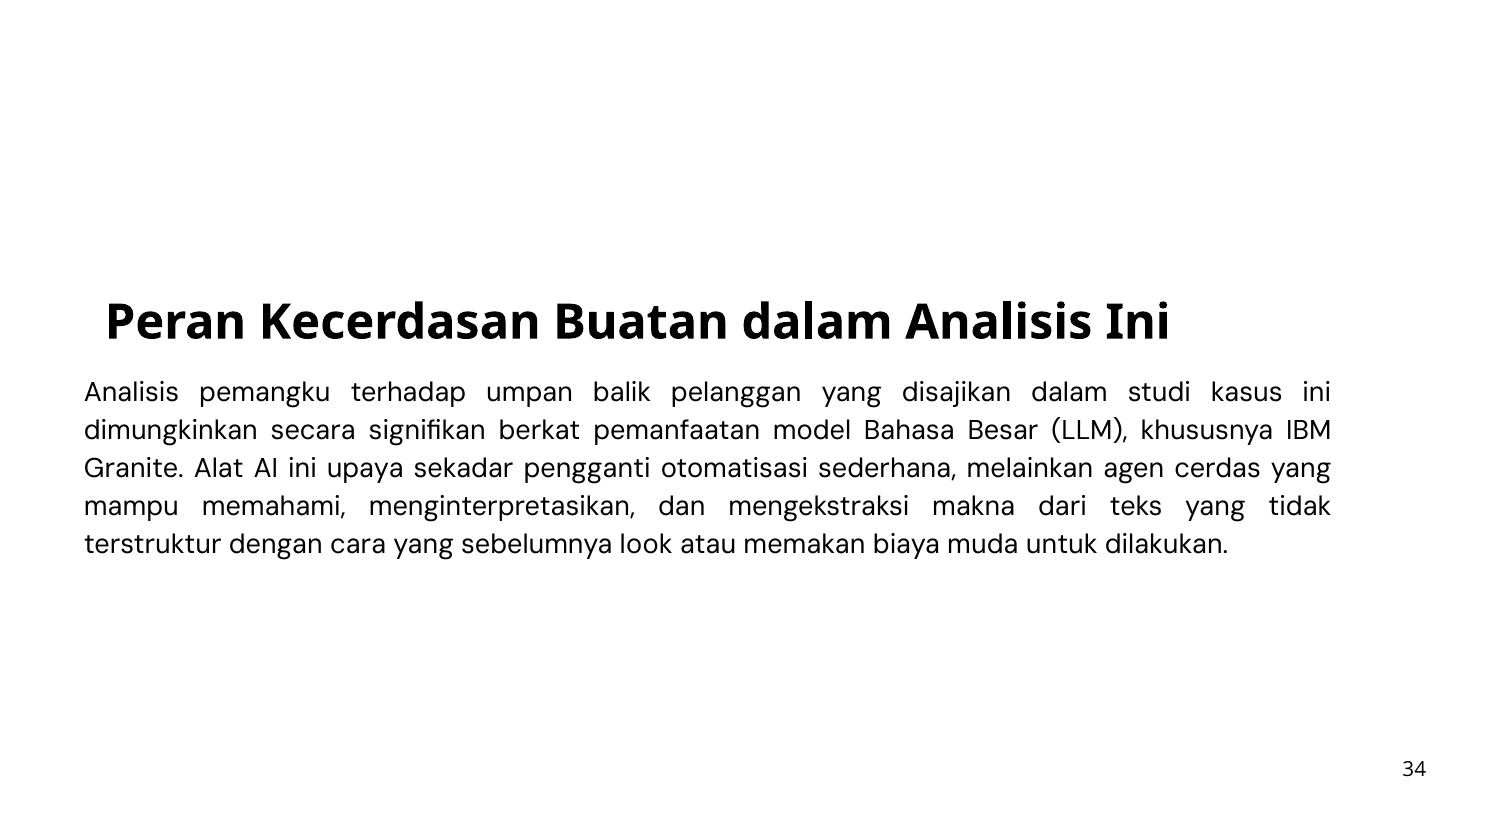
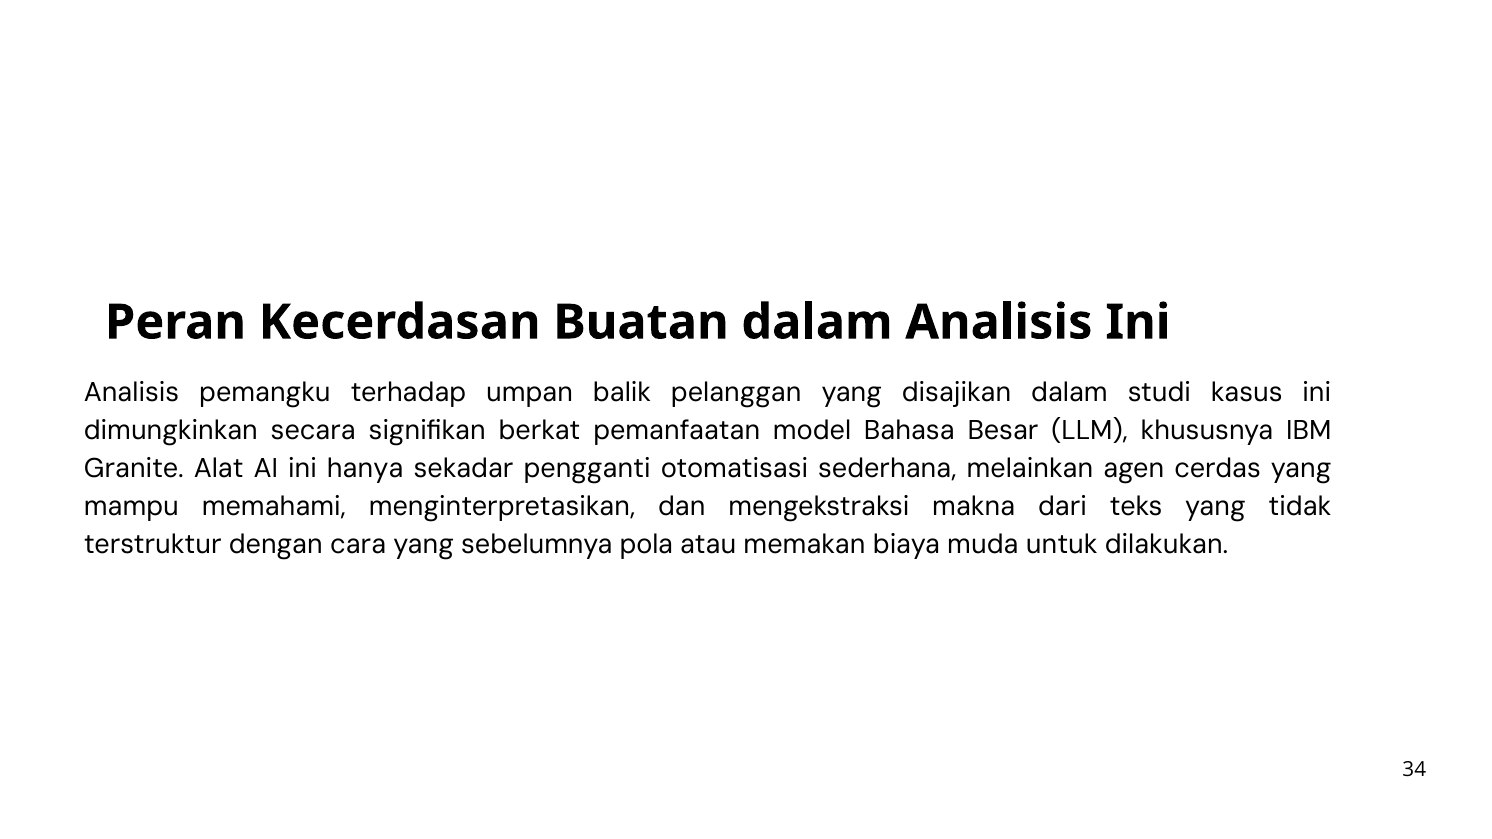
upaya: upaya -> hanya (365, 469)
look: look -> pola (646, 545)
